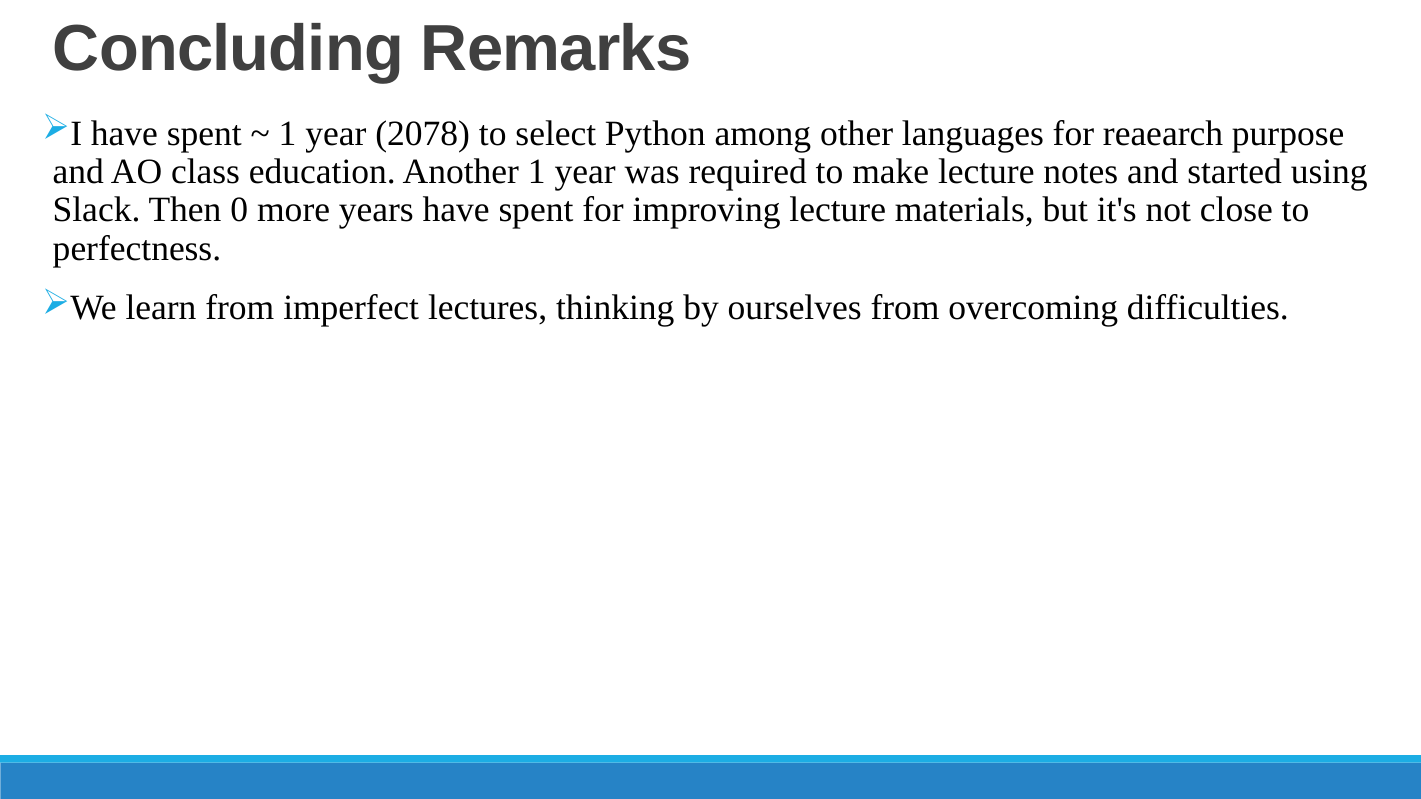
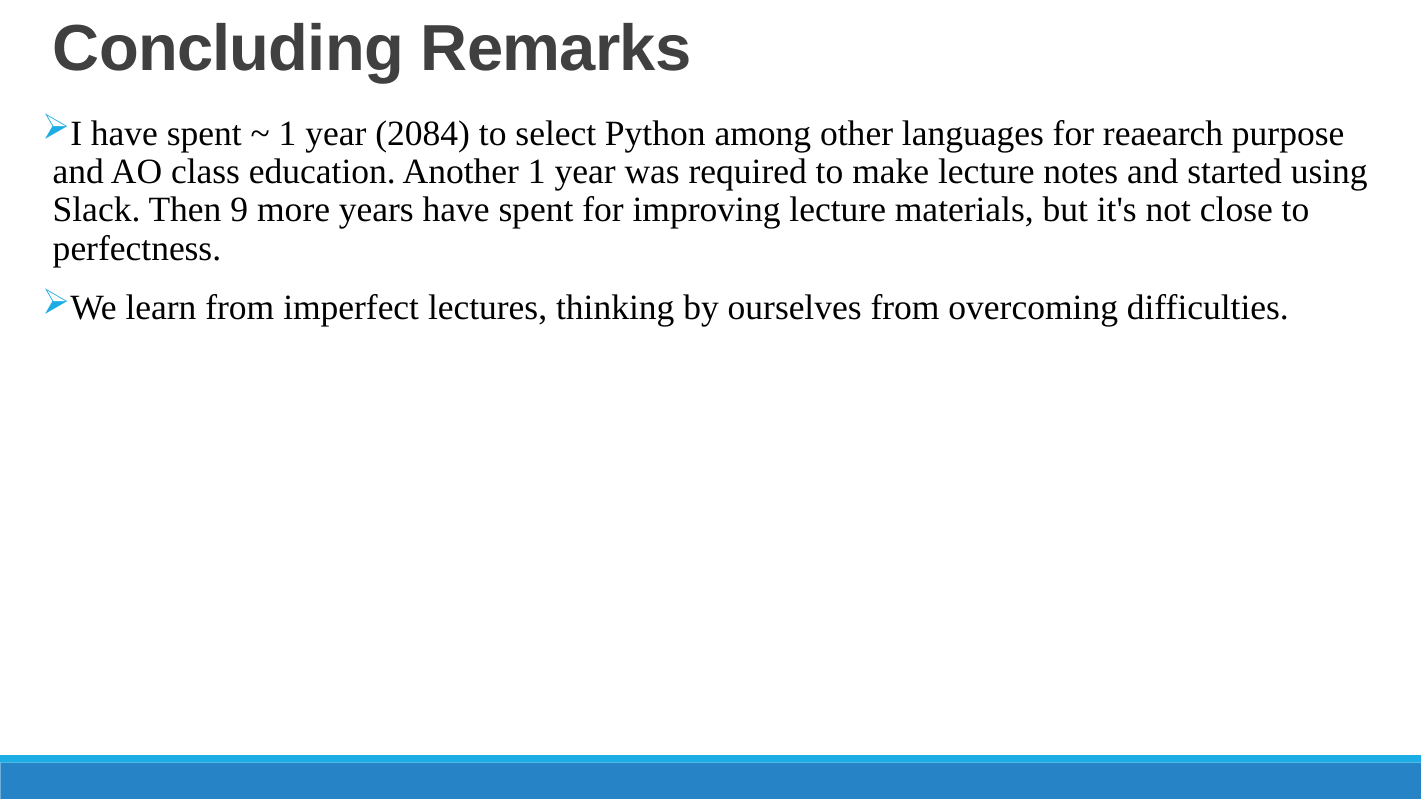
2078: 2078 -> 2084 (423, 134)
0: 0 -> 9 (239, 210)
